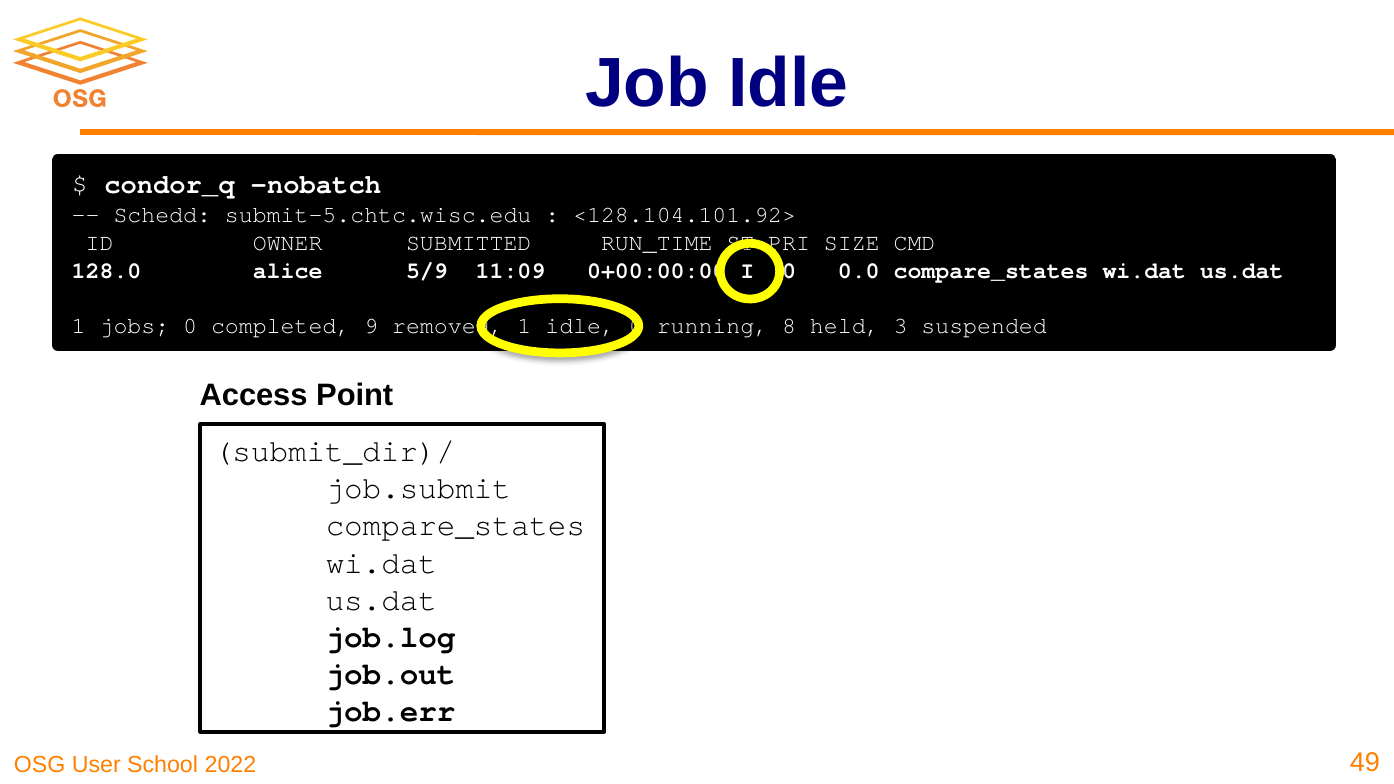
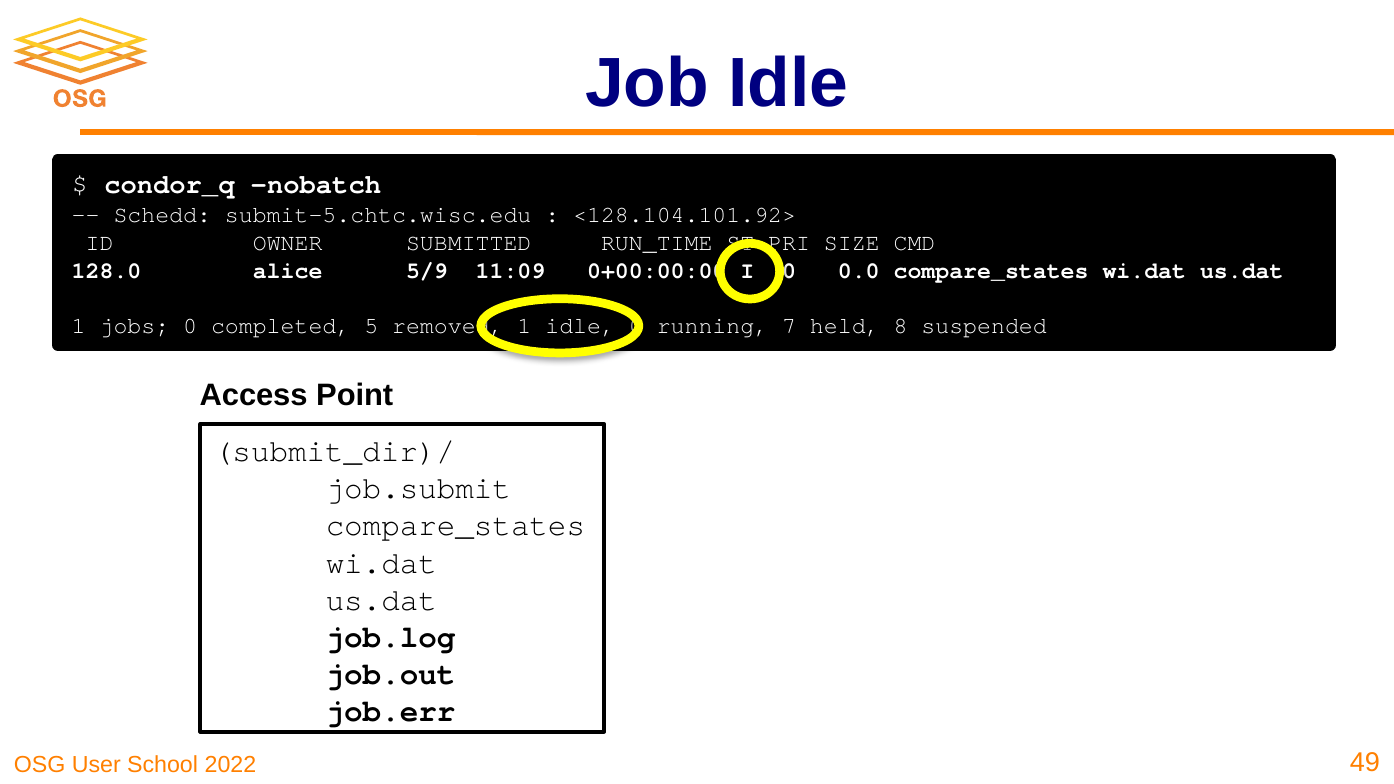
9: 9 -> 5 (371, 326)
8: 8 -> 7 (789, 326)
3: 3 -> 8 (901, 326)
